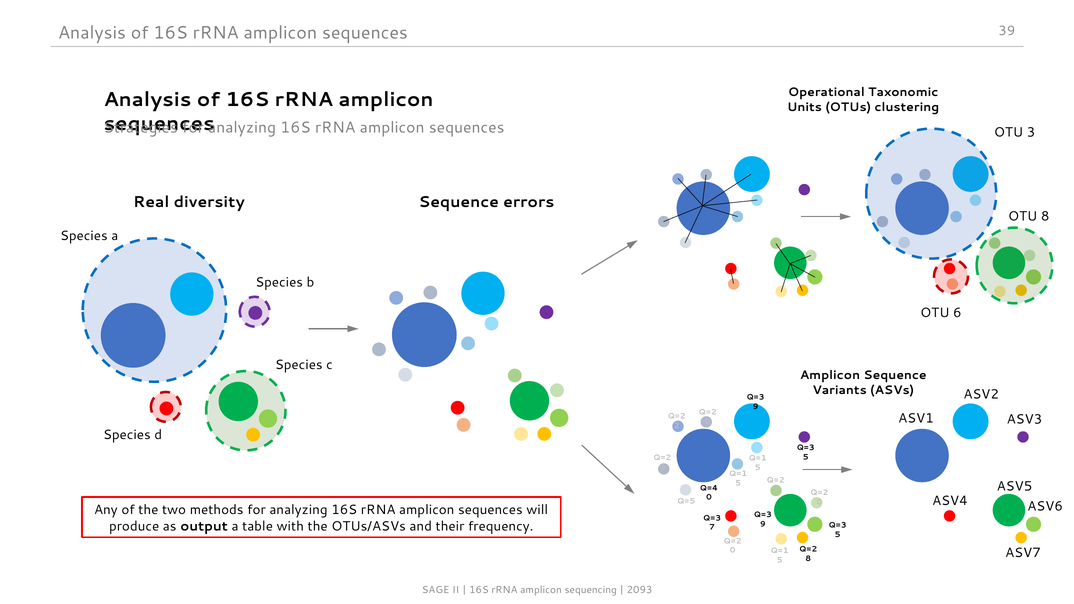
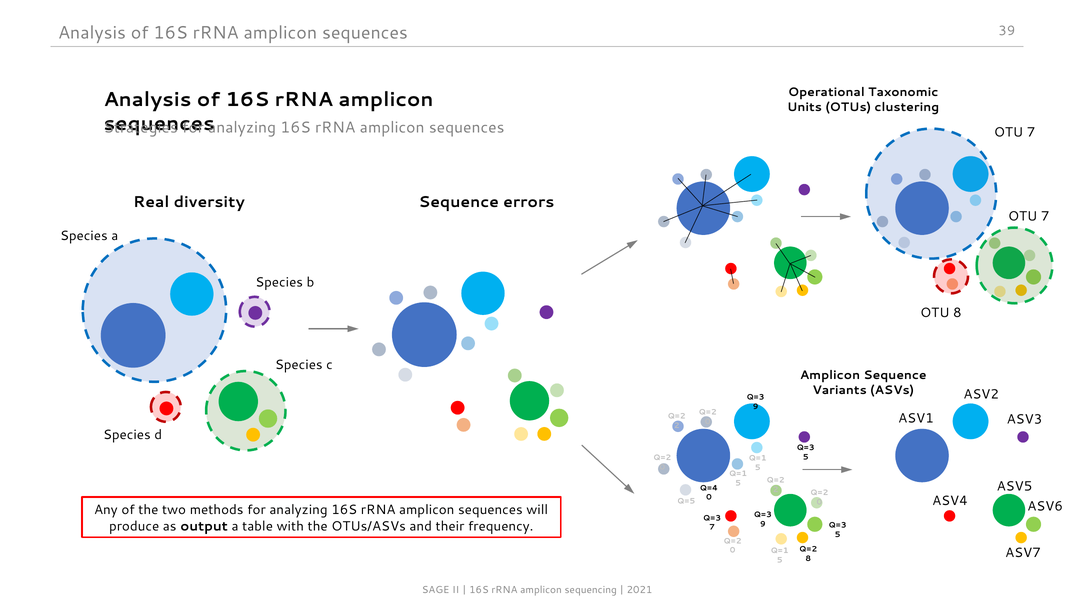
3: 3 -> 7 (1031, 132)
8: 8 -> 7 (1045, 216)
OTU 6: 6 -> 8 (957, 313)
2093: 2093 -> 2021 (640, 590)
